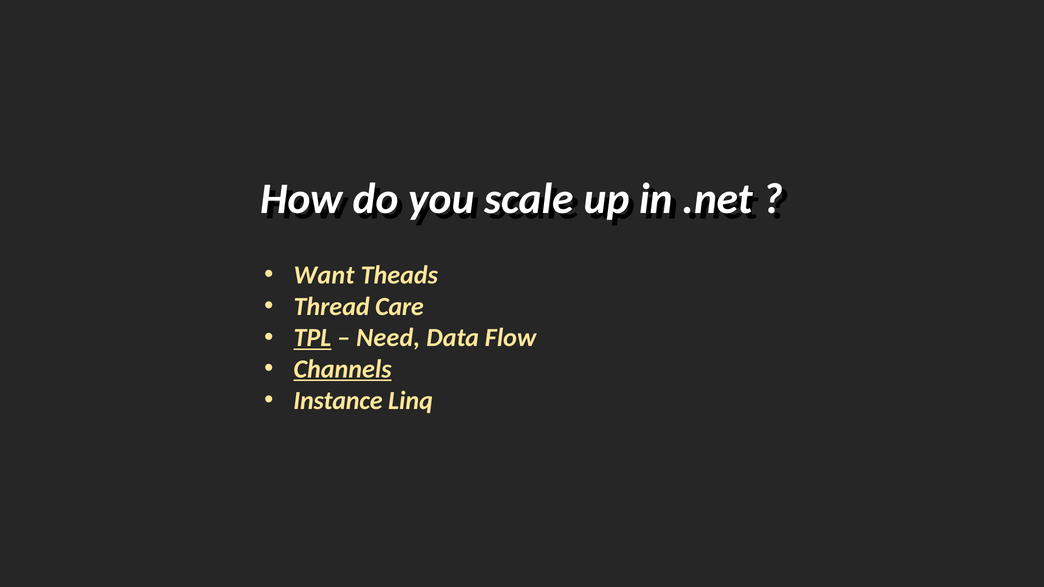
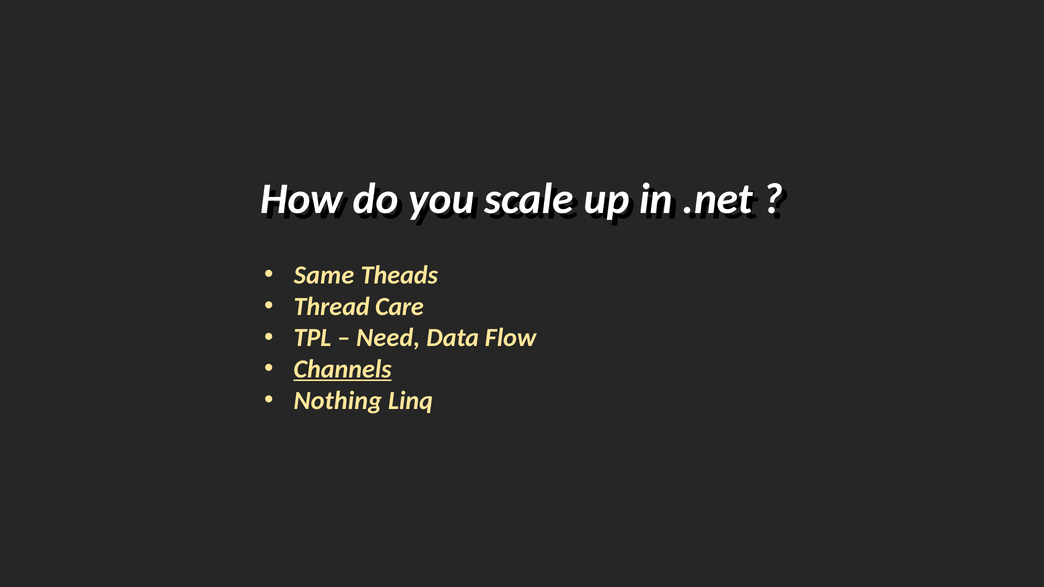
Want: Want -> Same (324, 275)
TPL underline: present -> none (312, 338)
Instance: Instance -> Nothing (338, 401)
